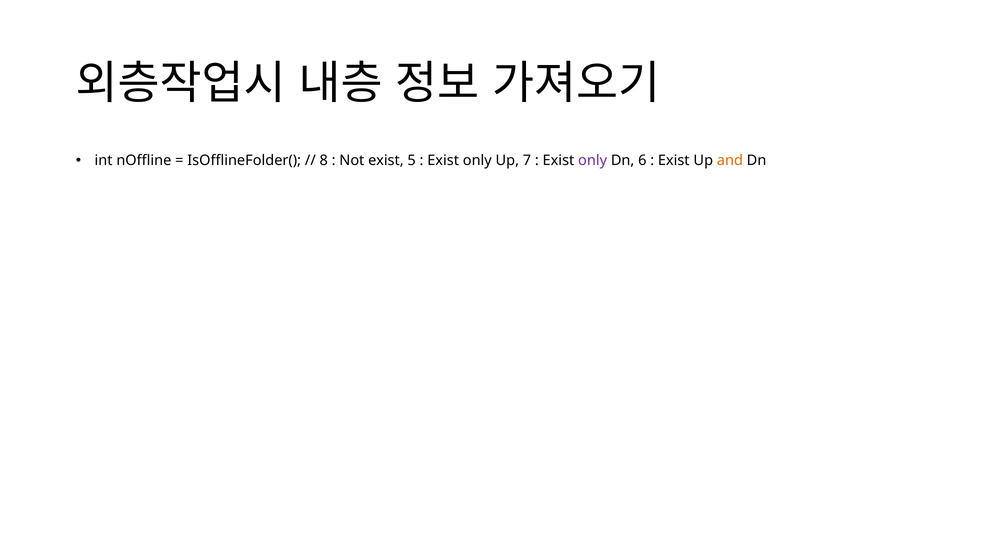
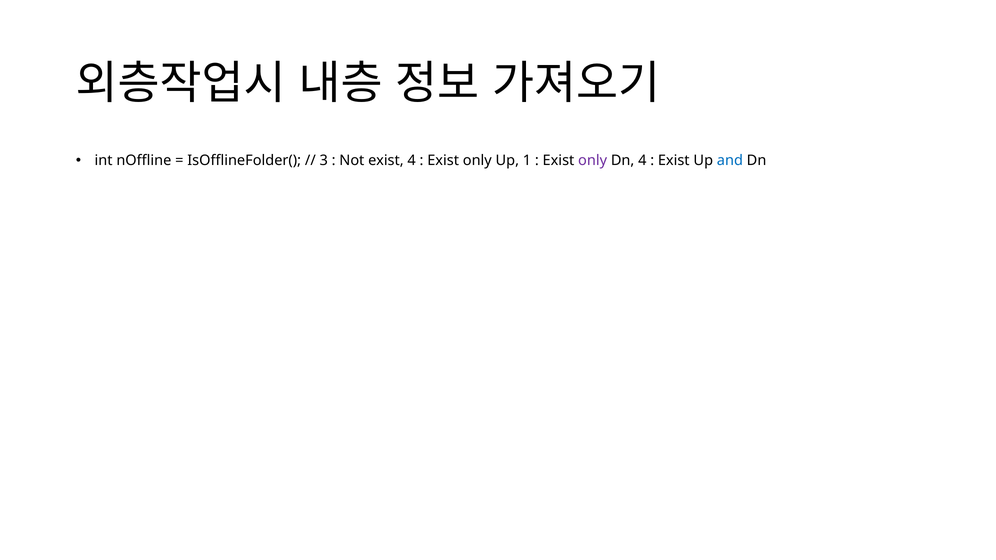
8: 8 -> 3 (324, 161)
exist 5: 5 -> 4 (412, 161)
7: 7 -> 1 (527, 161)
Dn 6: 6 -> 4 (642, 161)
and colour: orange -> blue (730, 161)
